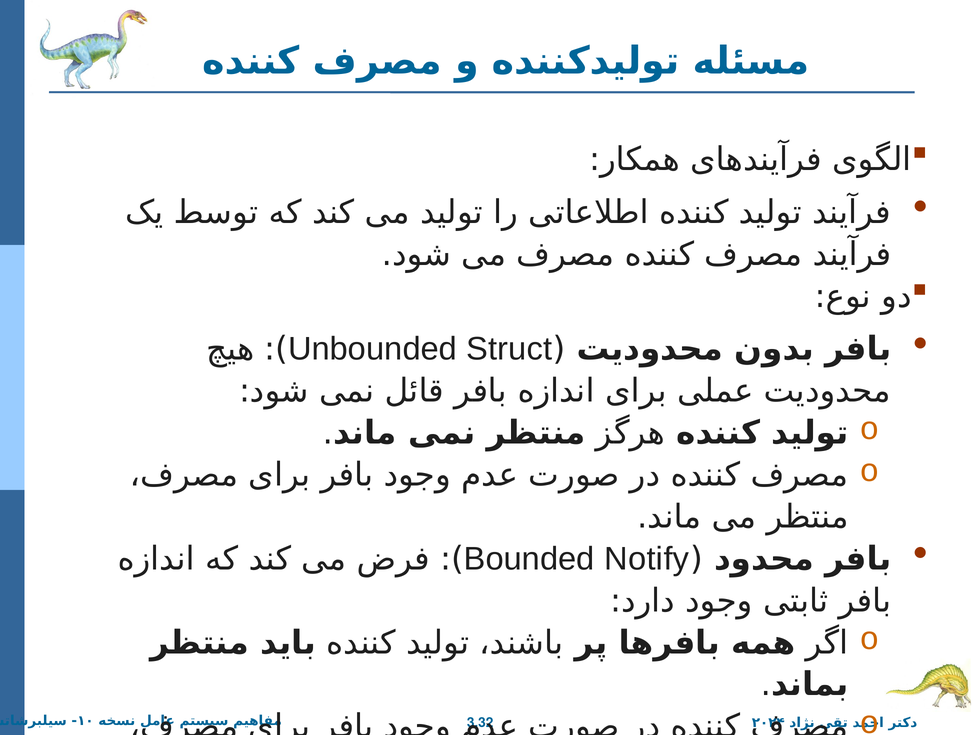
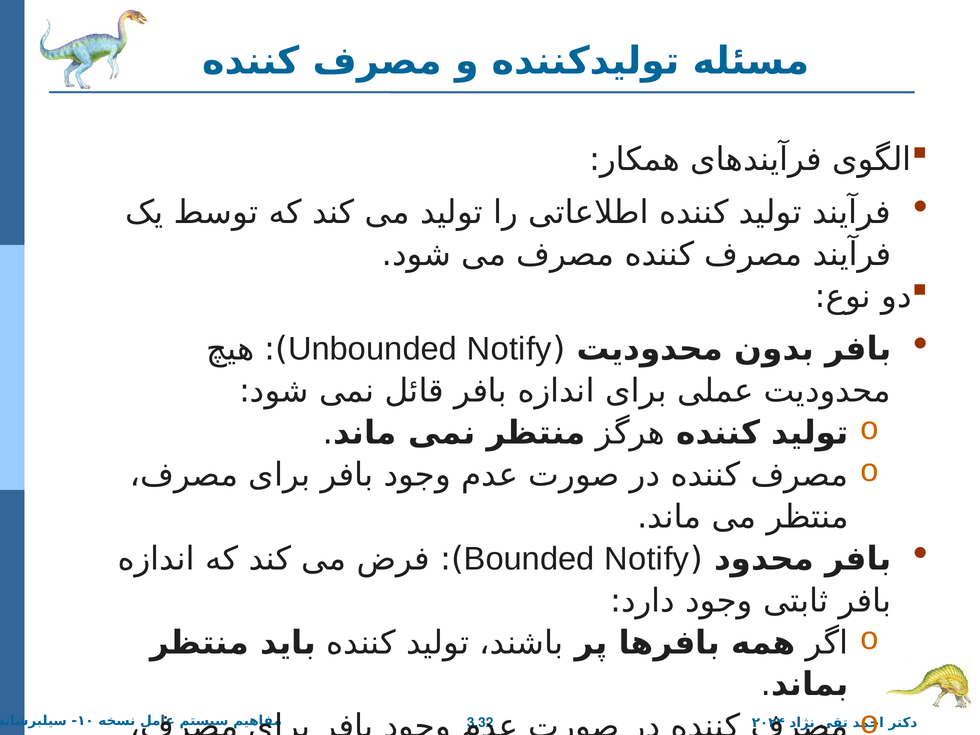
Unbounded Struct: Struct -> Notify (509, 349)
